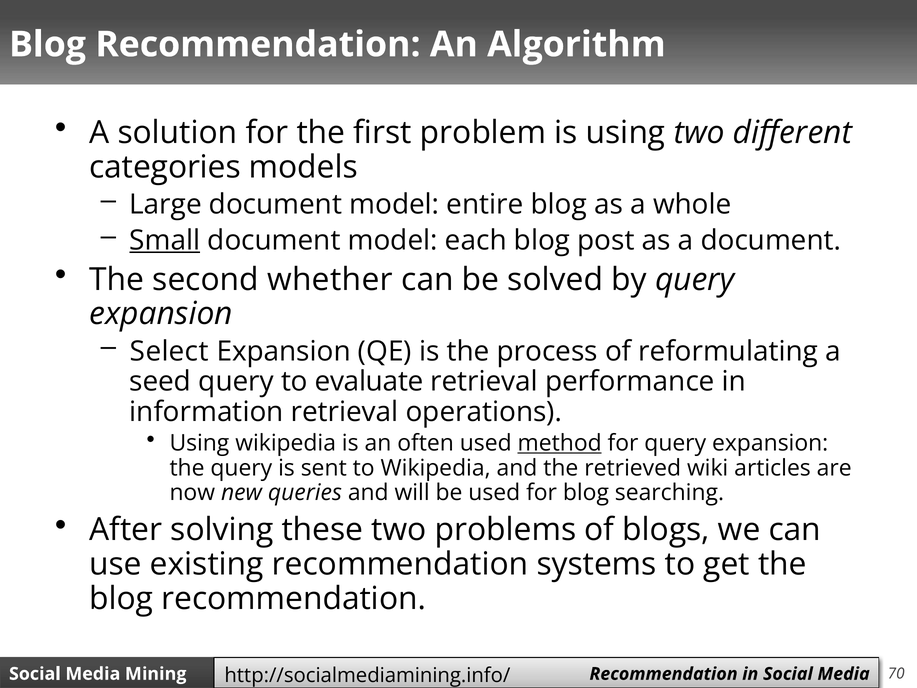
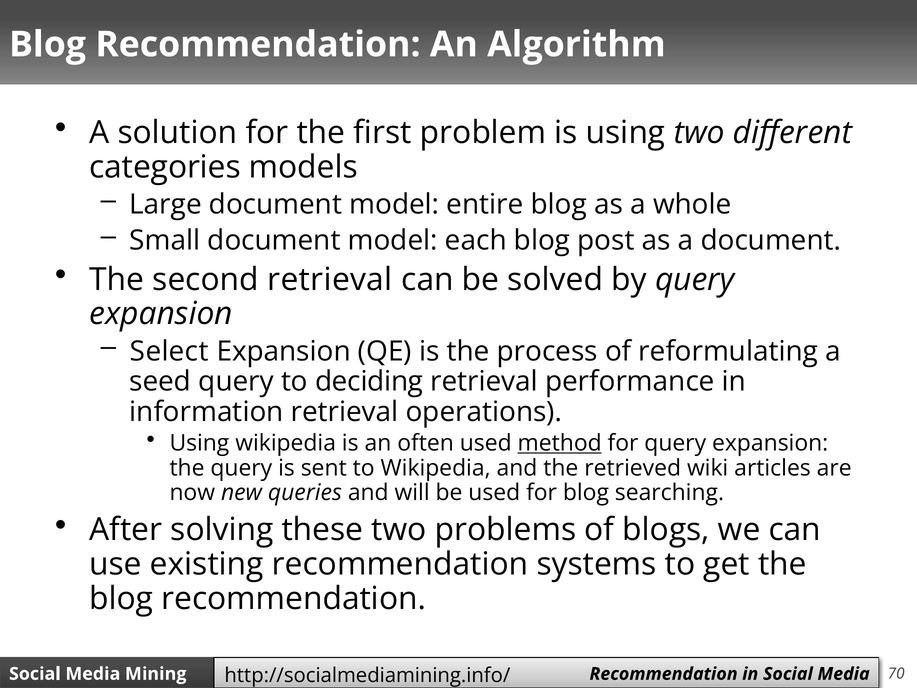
Small underline: present -> none (165, 240)
second whether: whether -> retrieval (330, 279)
evaluate: evaluate -> deciding (369, 381)
